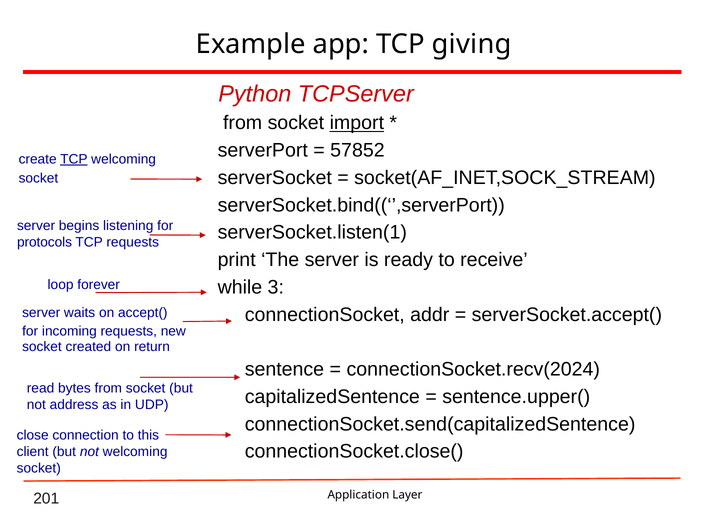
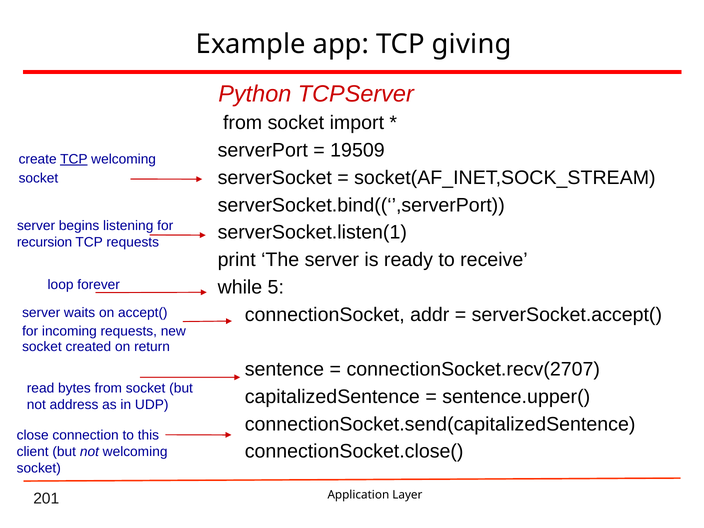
import underline: present -> none (357, 123)
57852: 57852 -> 19509 (357, 150)
protocols: protocols -> recursion (45, 242)
3: 3 -> 5 (276, 287)
connectionSocket.recv(2024: connectionSocket.recv(2024 -> connectionSocket.recv(2707 (473, 369)
